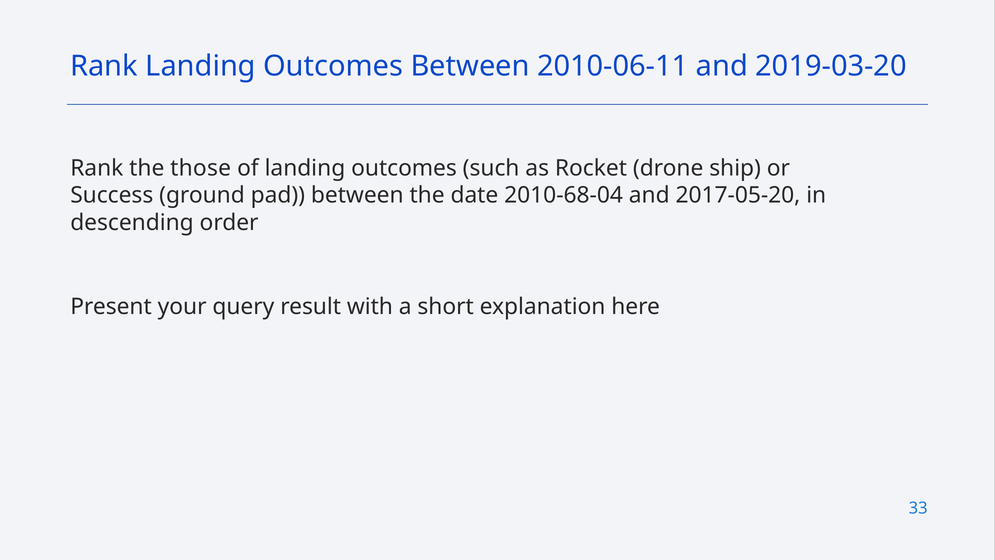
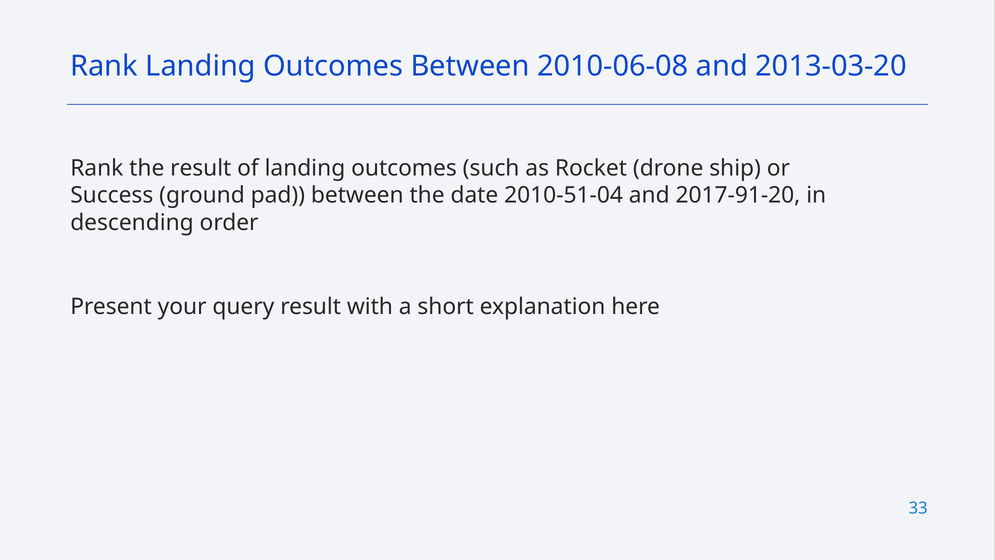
2010-06-11: 2010-06-11 -> 2010-06-08 (613, 66)
2019-03-20: 2019-03-20 -> 2013-03-20 (831, 66)
the those: those -> result (201, 168)
2010-68-04: 2010-68-04 -> 2010-51-04 (564, 195)
2017-05-20: 2017-05-20 -> 2017-91-20 (738, 195)
